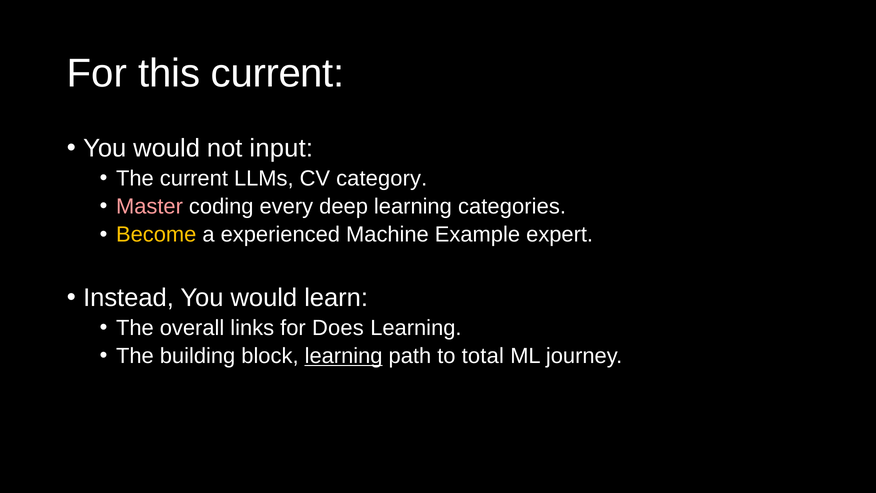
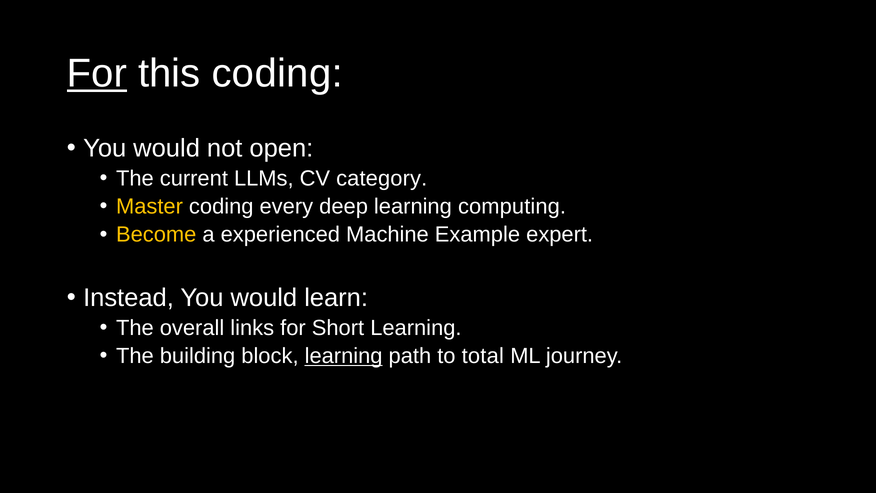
For underline: none -> present (97, 74)
this current: current -> coding (277, 74)
input: input -> open (281, 148)
Master colour: pink -> yellow (149, 206)
categories: categories -> computing (512, 206)
Does: Does -> Short (338, 328)
